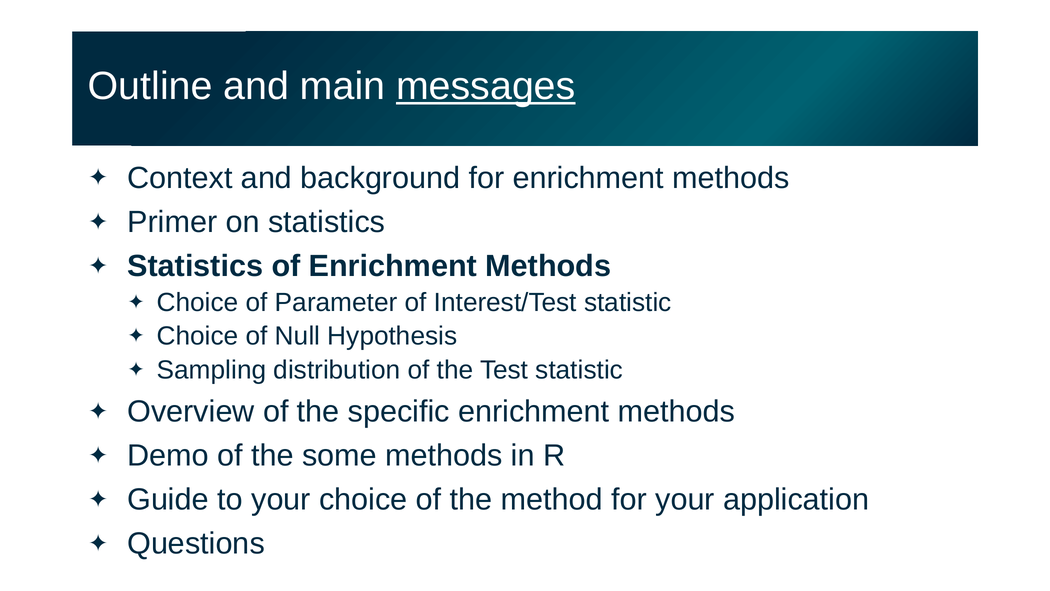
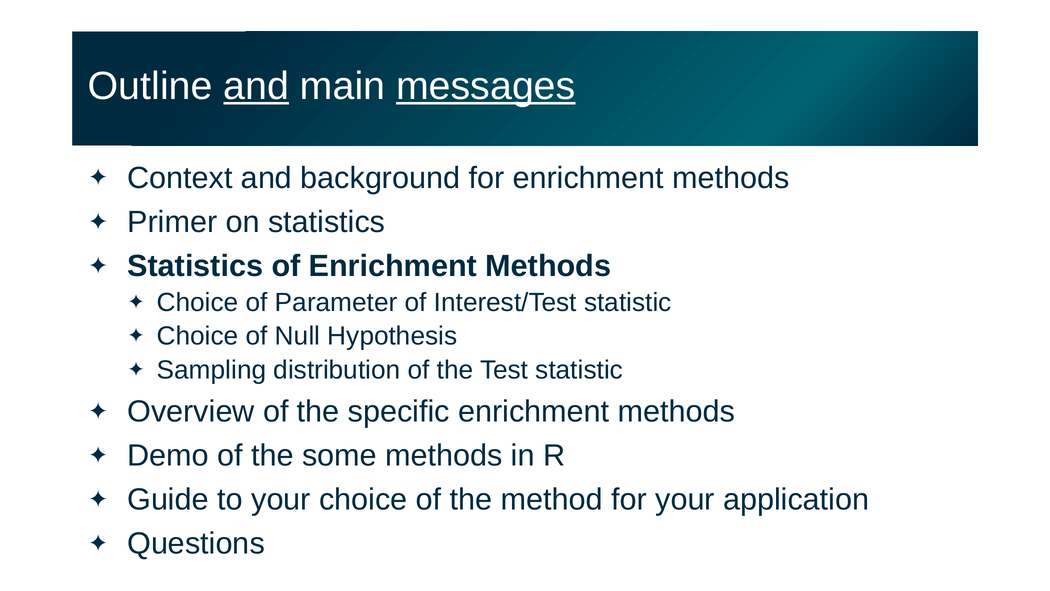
and underline: none -> present (256, 86)
